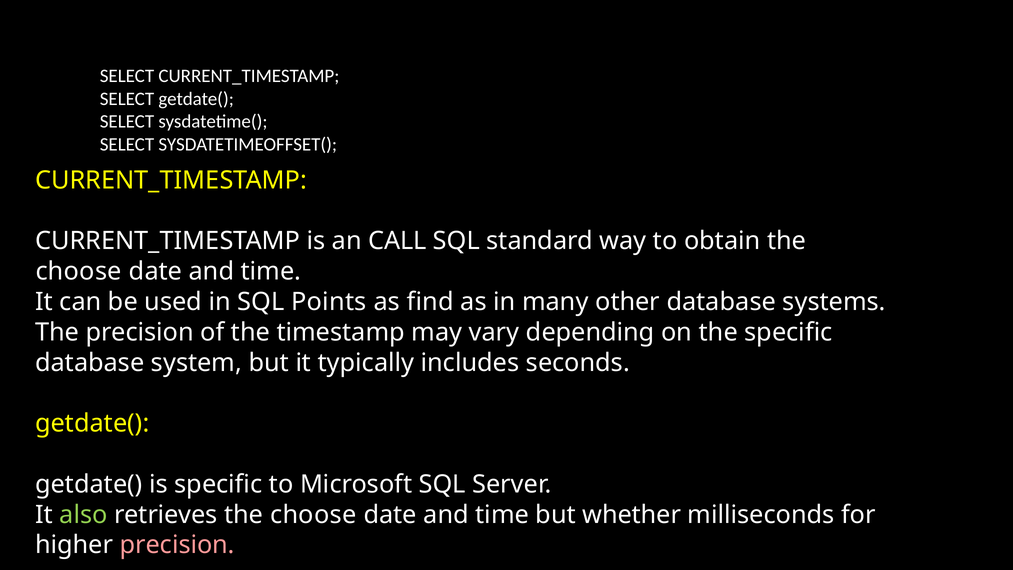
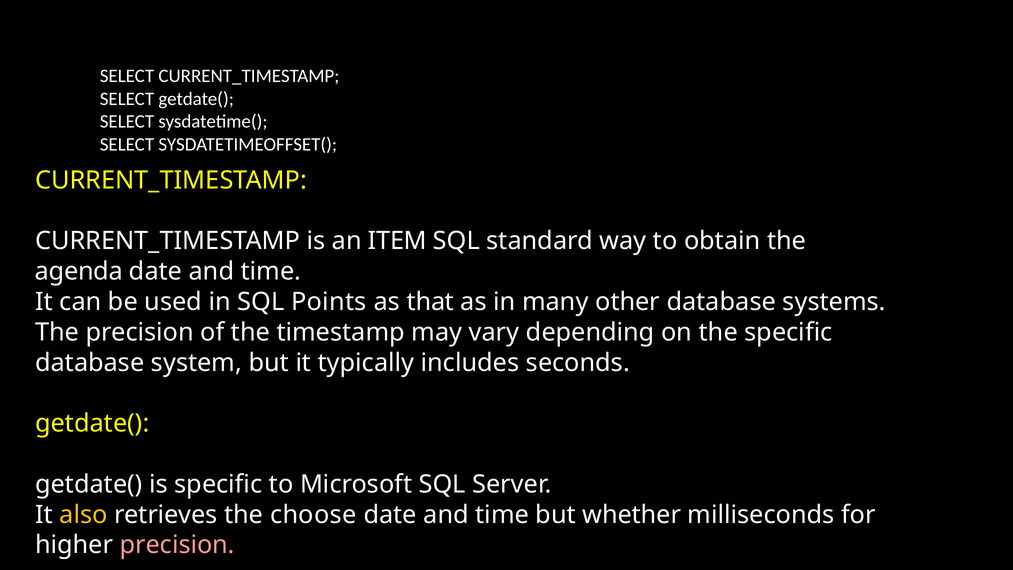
CALL: CALL -> ITEM (397, 241)
choose: choose -> agenda (79, 271)
find: find -> that (430, 302)
also colour: light green -> yellow (84, 514)
